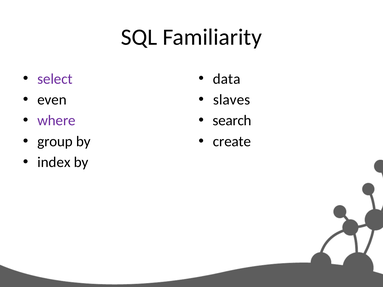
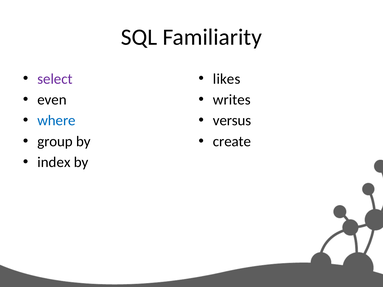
data: data -> likes (227, 79)
slaves: slaves -> writes (232, 100)
where colour: purple -> blue (56, 121)
search: search -> versus (232, 121)
